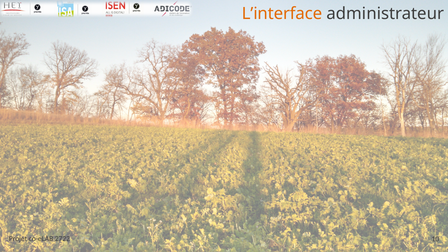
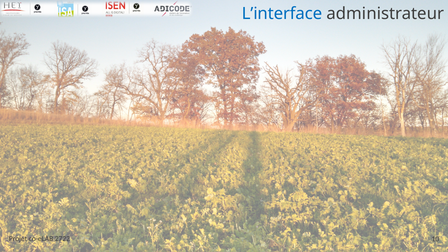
L’interface colour: orange -> blue (282, 14)
